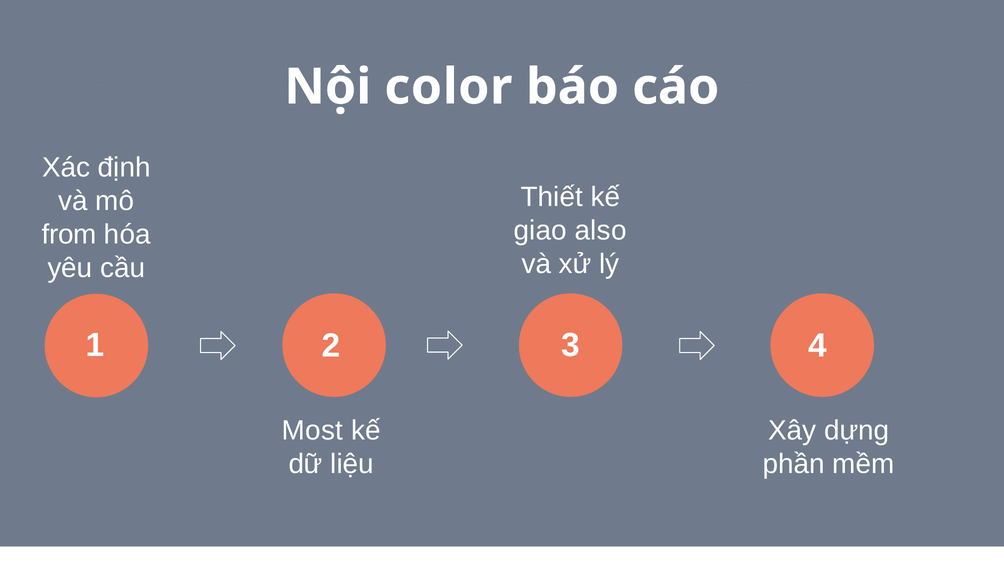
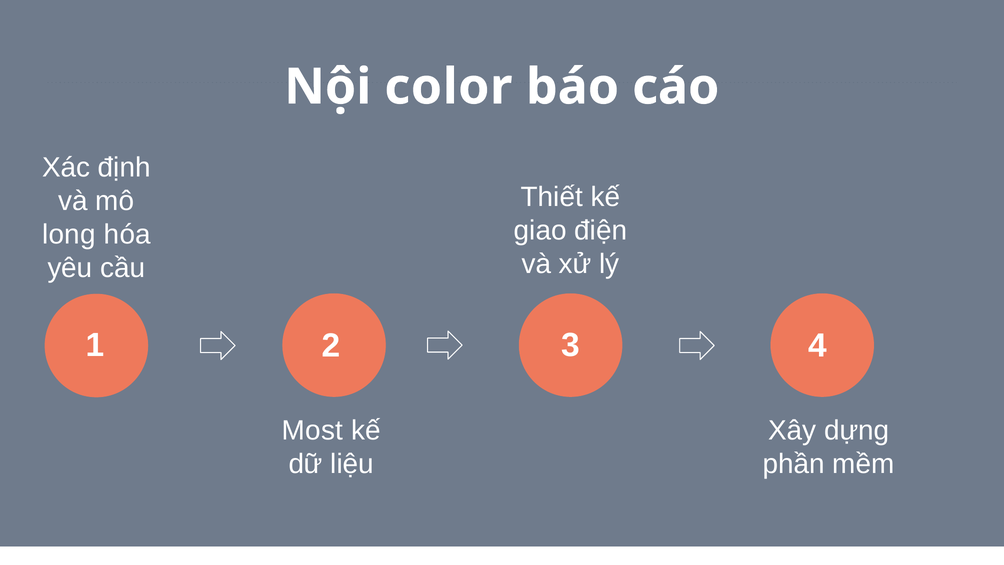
also: also -> điện (601, 230)
from: from -> long (69, 235)
